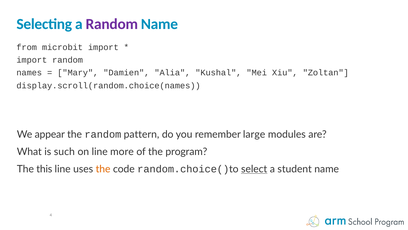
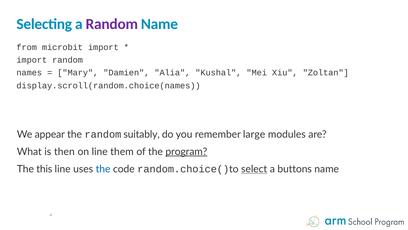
pattern: pattern -> suitably (142, 134)
such: such -> then (64, 151)
more: more -> them (122, 151)
program underline: none -> present (186, 151)
the colour: orange -> blue (103, 169)
student: student -> buttons (295, 169)
